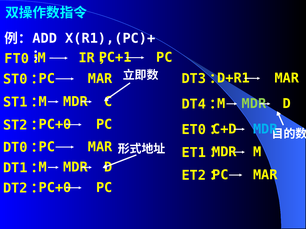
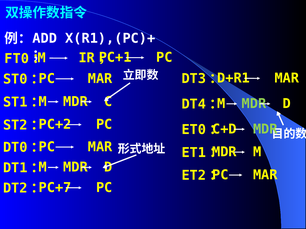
PC+0: PC+0 -> PC+2 (55, 125)
MDR colour: light blue -> light green (265, 129)
PC+0: PC+0 -> PC+7 (55, 188)
